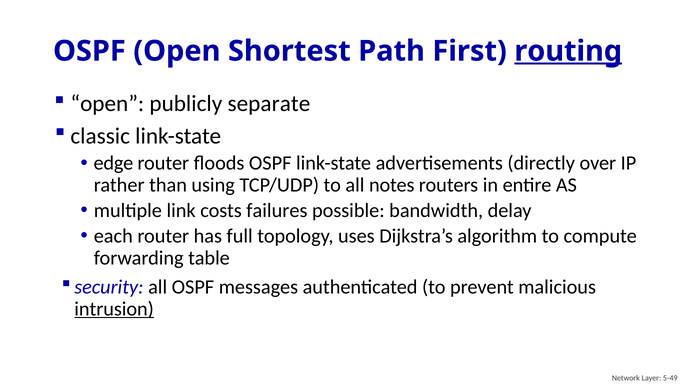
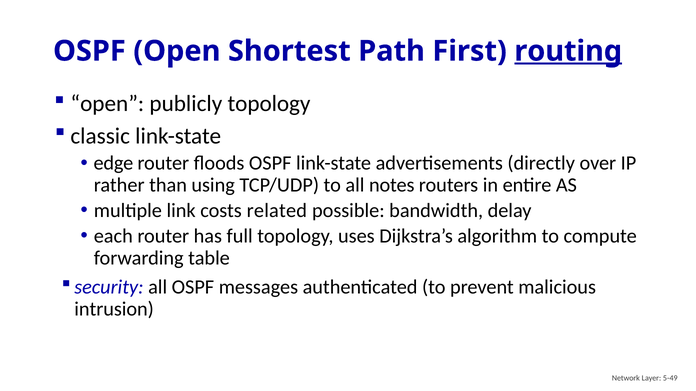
publicly separate: separate -> topology (269, 104)
failures: failures -> related (277, 211)
intrusion underline: present -> none (114, 309)
